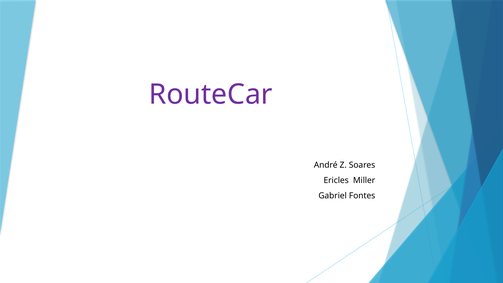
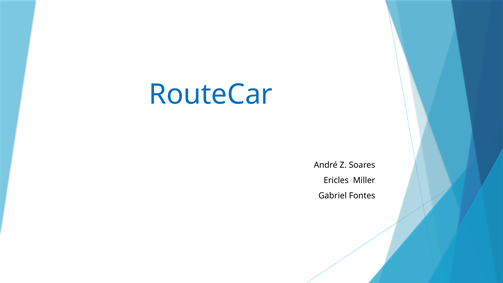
RouteCar colour: purple -> blue (211, 94)
